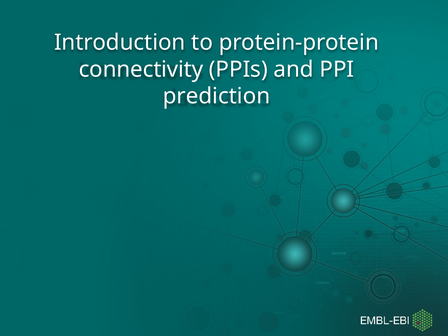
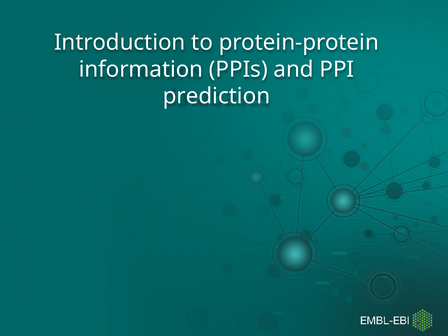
connectivity: connectivity -> information (141, 69)
